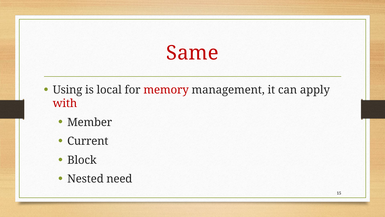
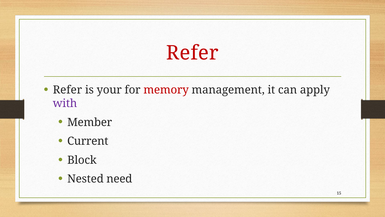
Same: Same -> Refer (192, 53)
Using: Using -> Refer (67, 90)
local: local -> your (109, 90)
with colour: red -> purple (65, 103)
